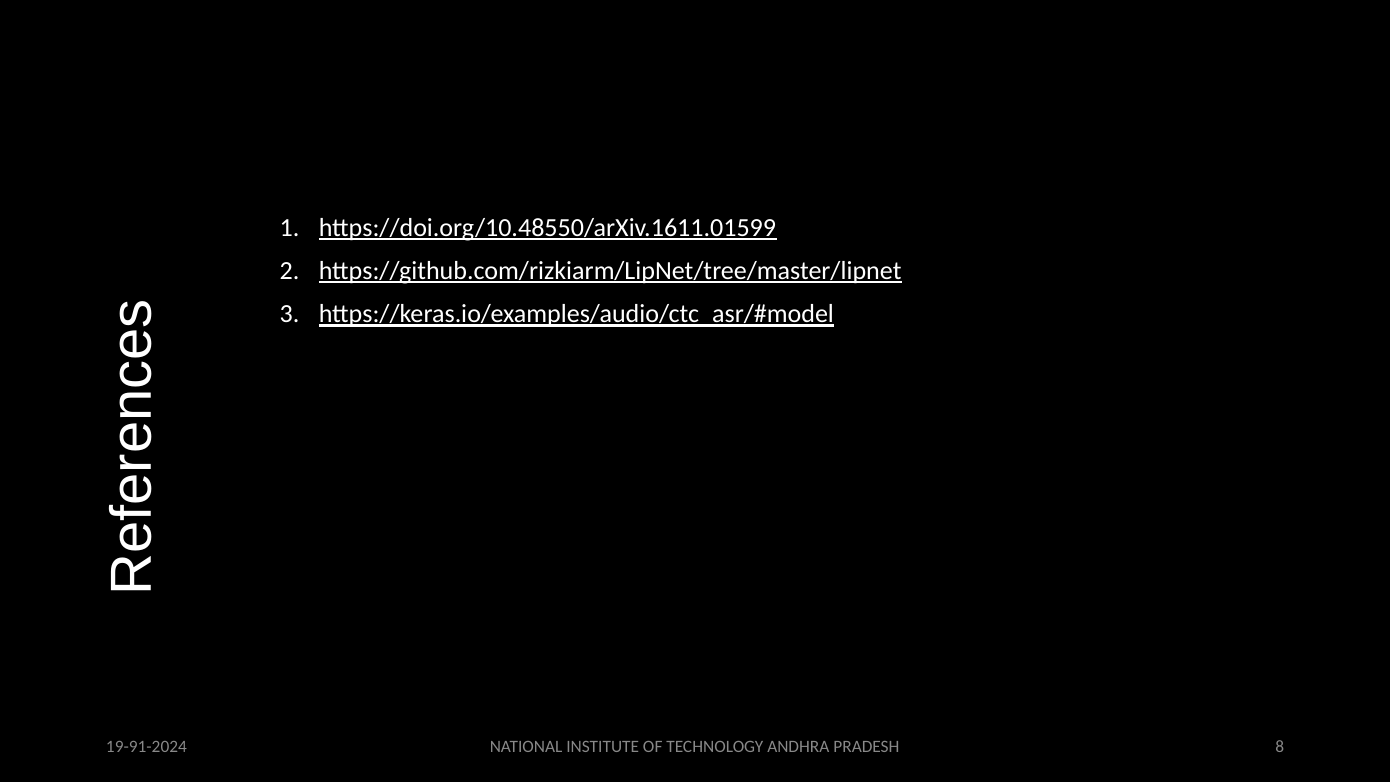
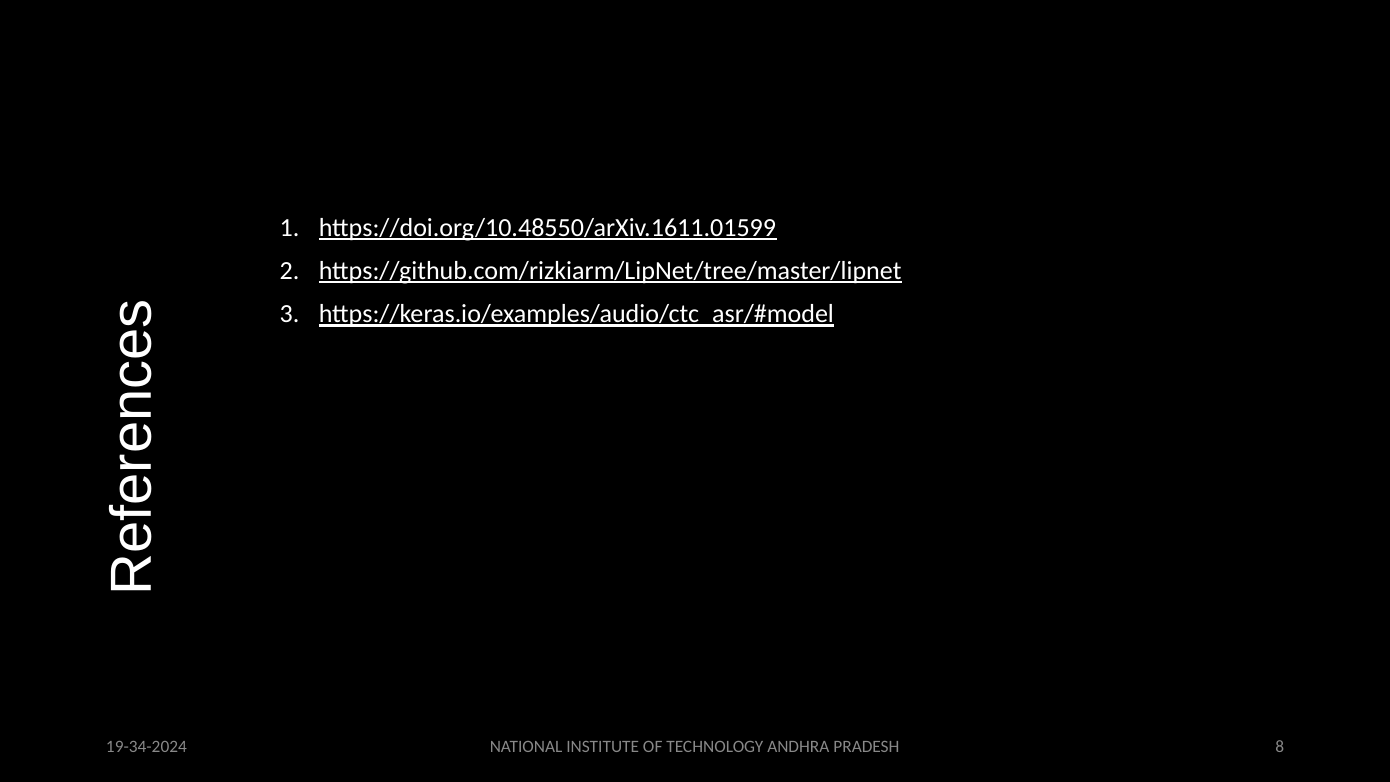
19-91-2024: 19-91-2024 -> 19-34-2024 (146, 747)
